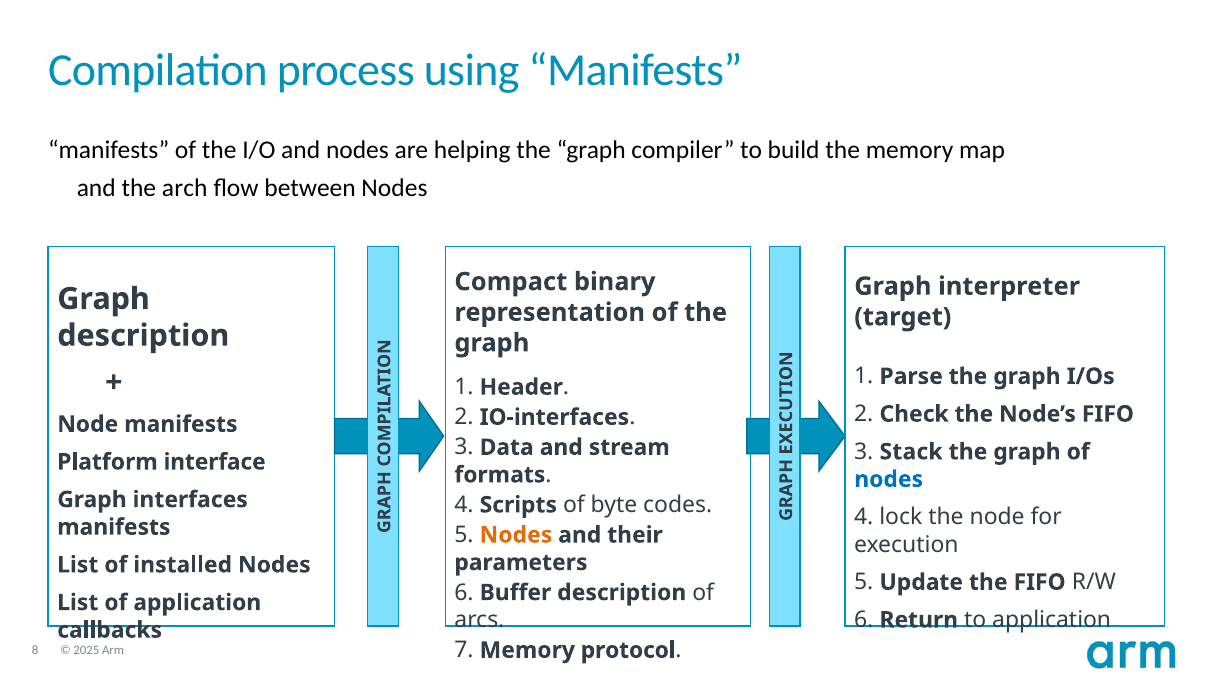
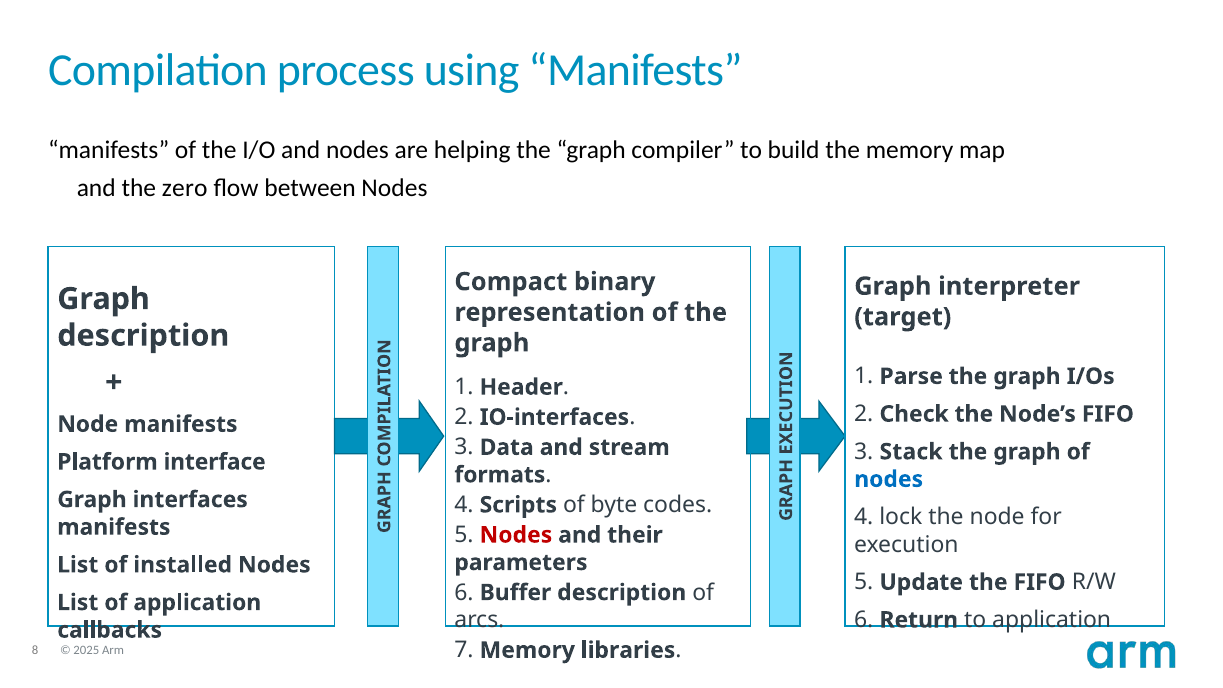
arch: arch -> zero (185, 188)
Nodes colour: orange -> red (516, 535)
protocol: protocol -> libraries (628, 650)
